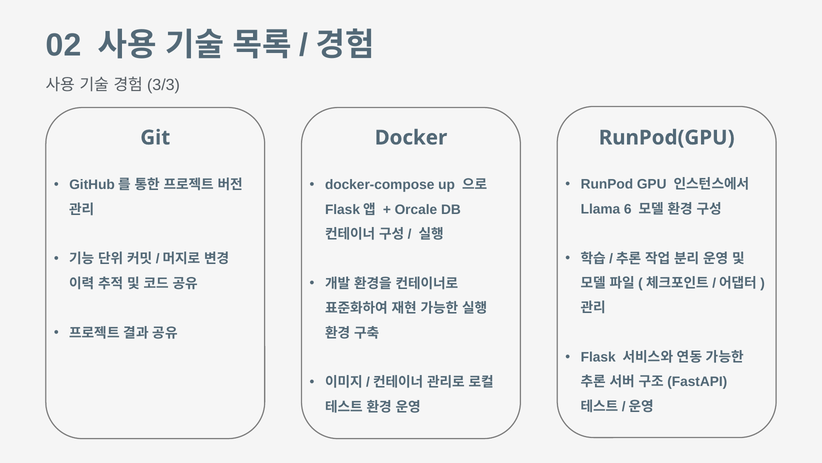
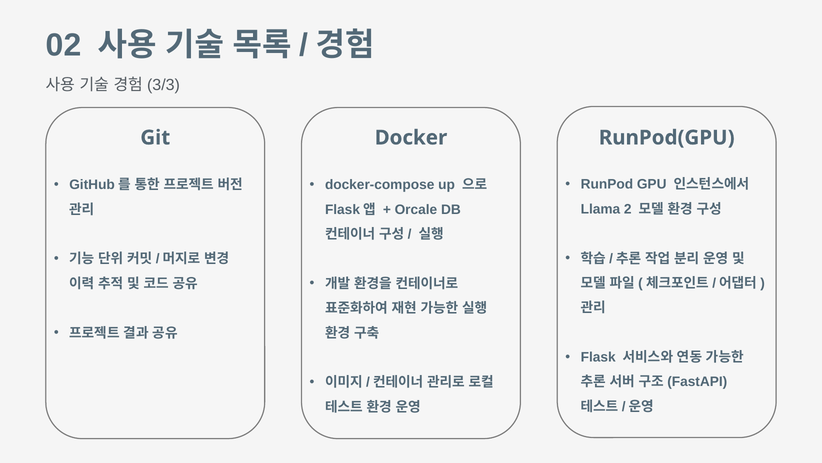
6: 6 -> 2 (628, 209)
